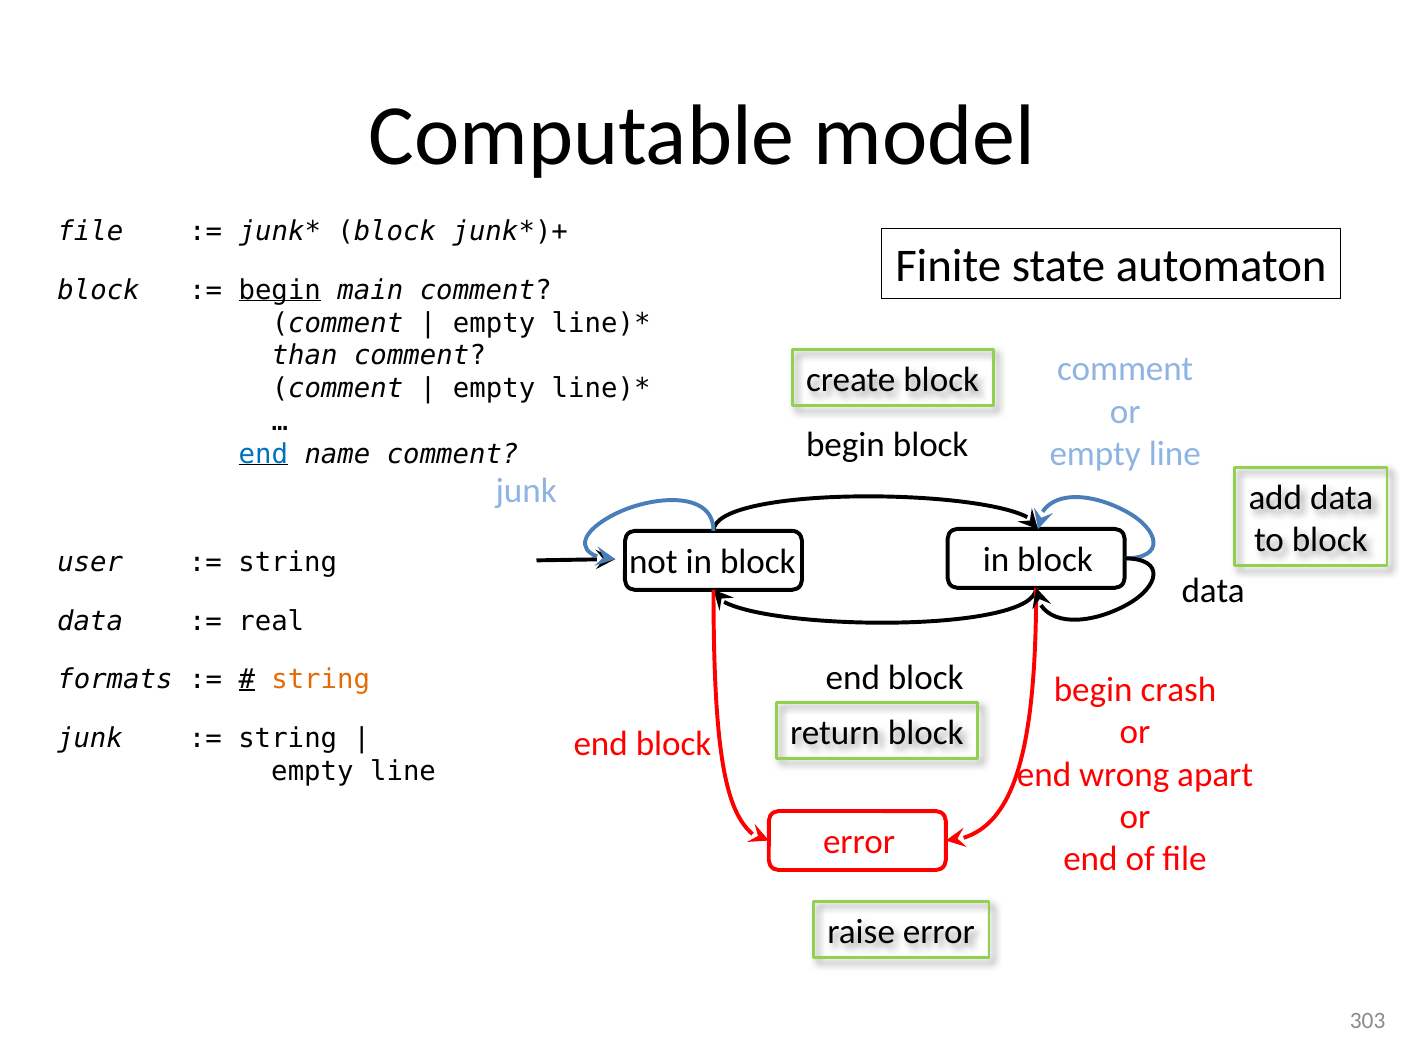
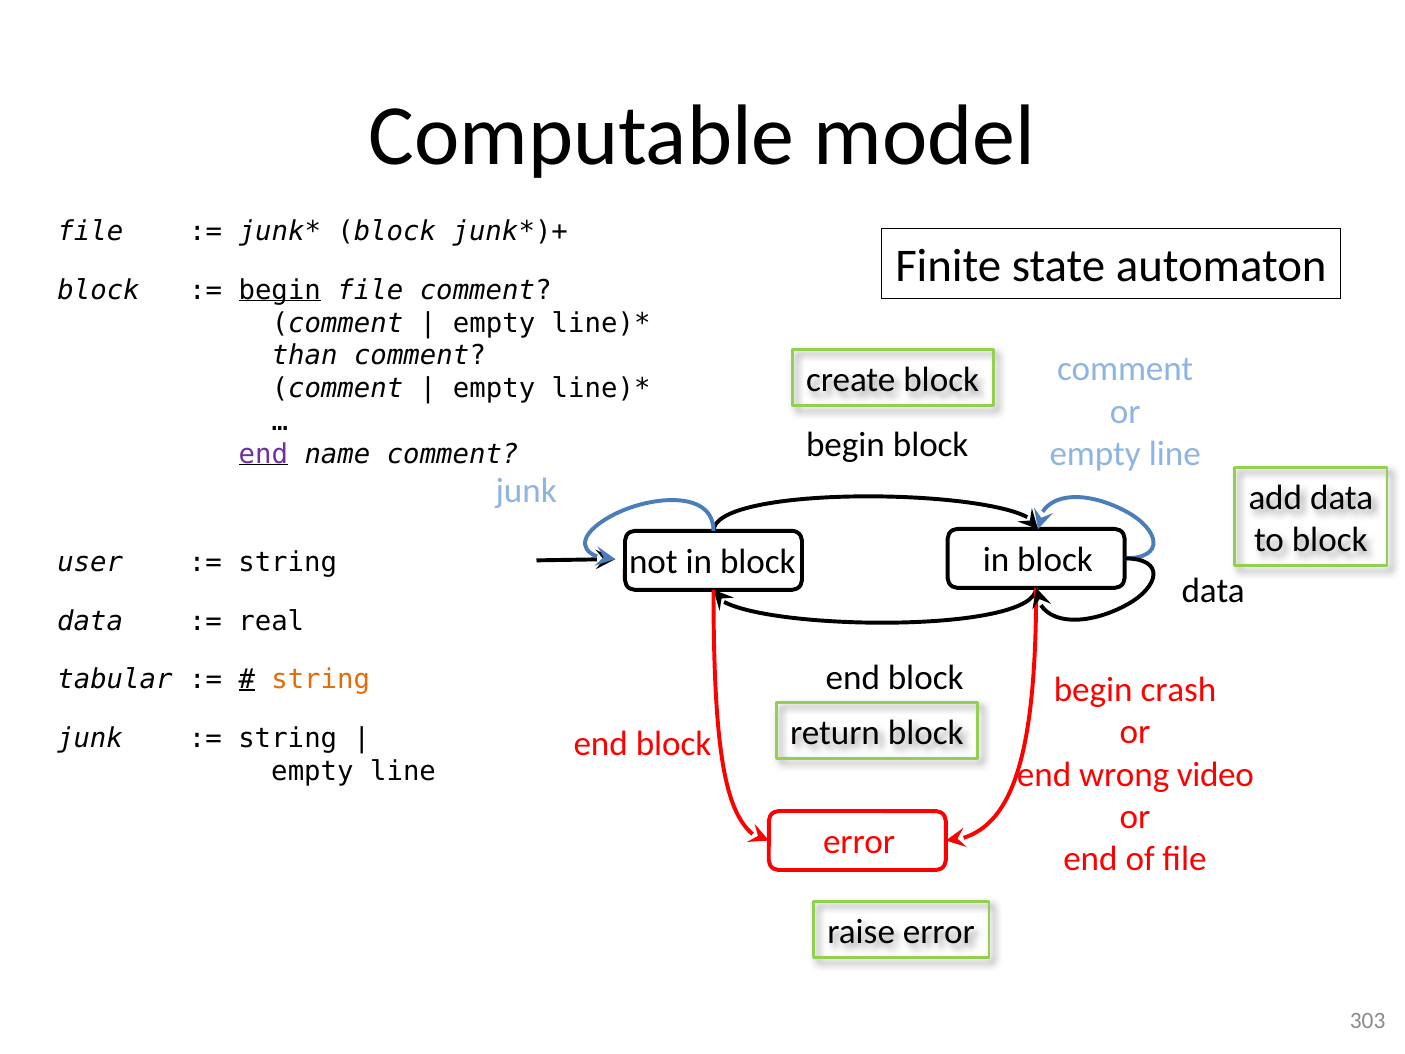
begin main: main -> file (370, 290)
end colour: blue -> purple (263, 454)
formats: formats -> tabular (115, 680)
apart: apart -> video (1215, 774)
